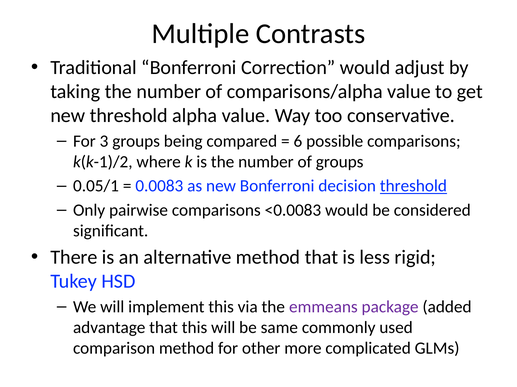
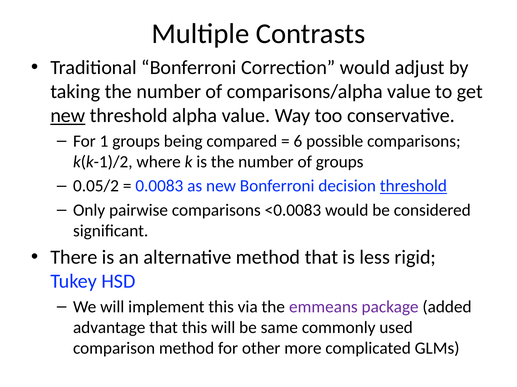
new underline: none -> present (68, 116)
3: 3 -> 1 (104, 142)
0.05/1: 0.05/1 -> 0.05/2 (96, 186)
